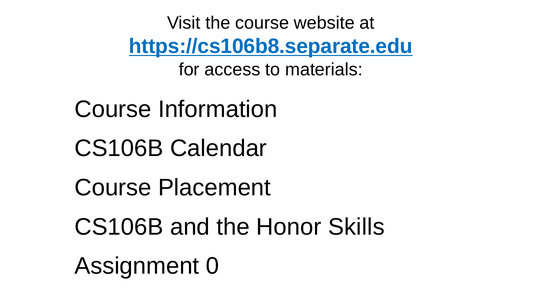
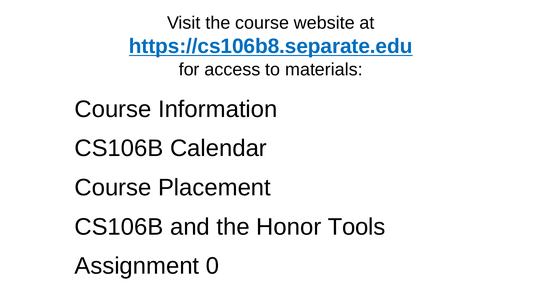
Skills: Skills -> Tools (357, 227)
